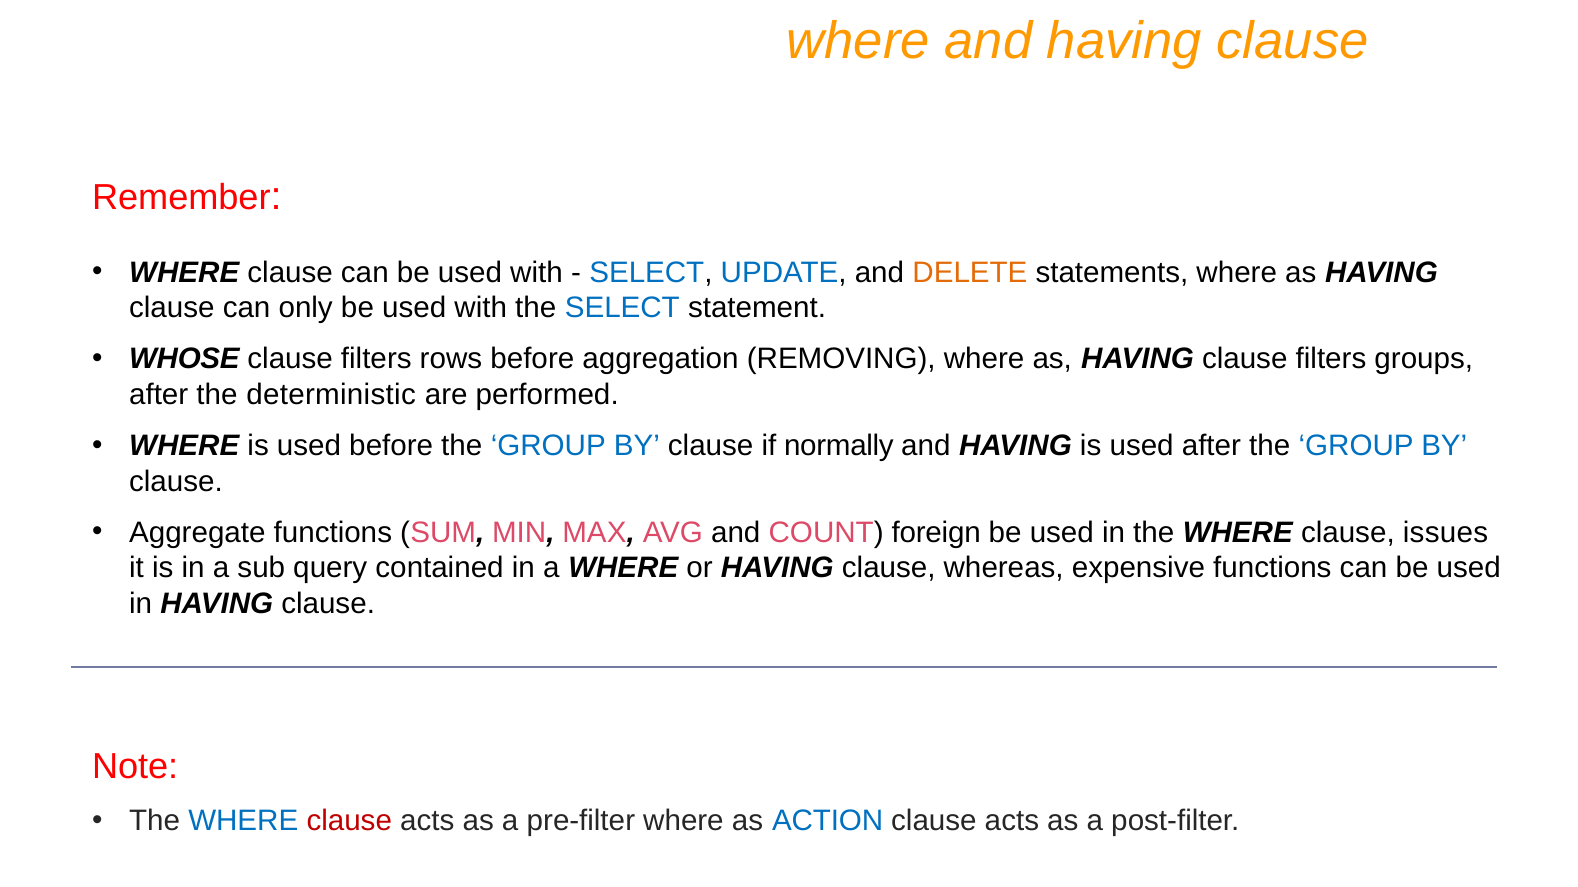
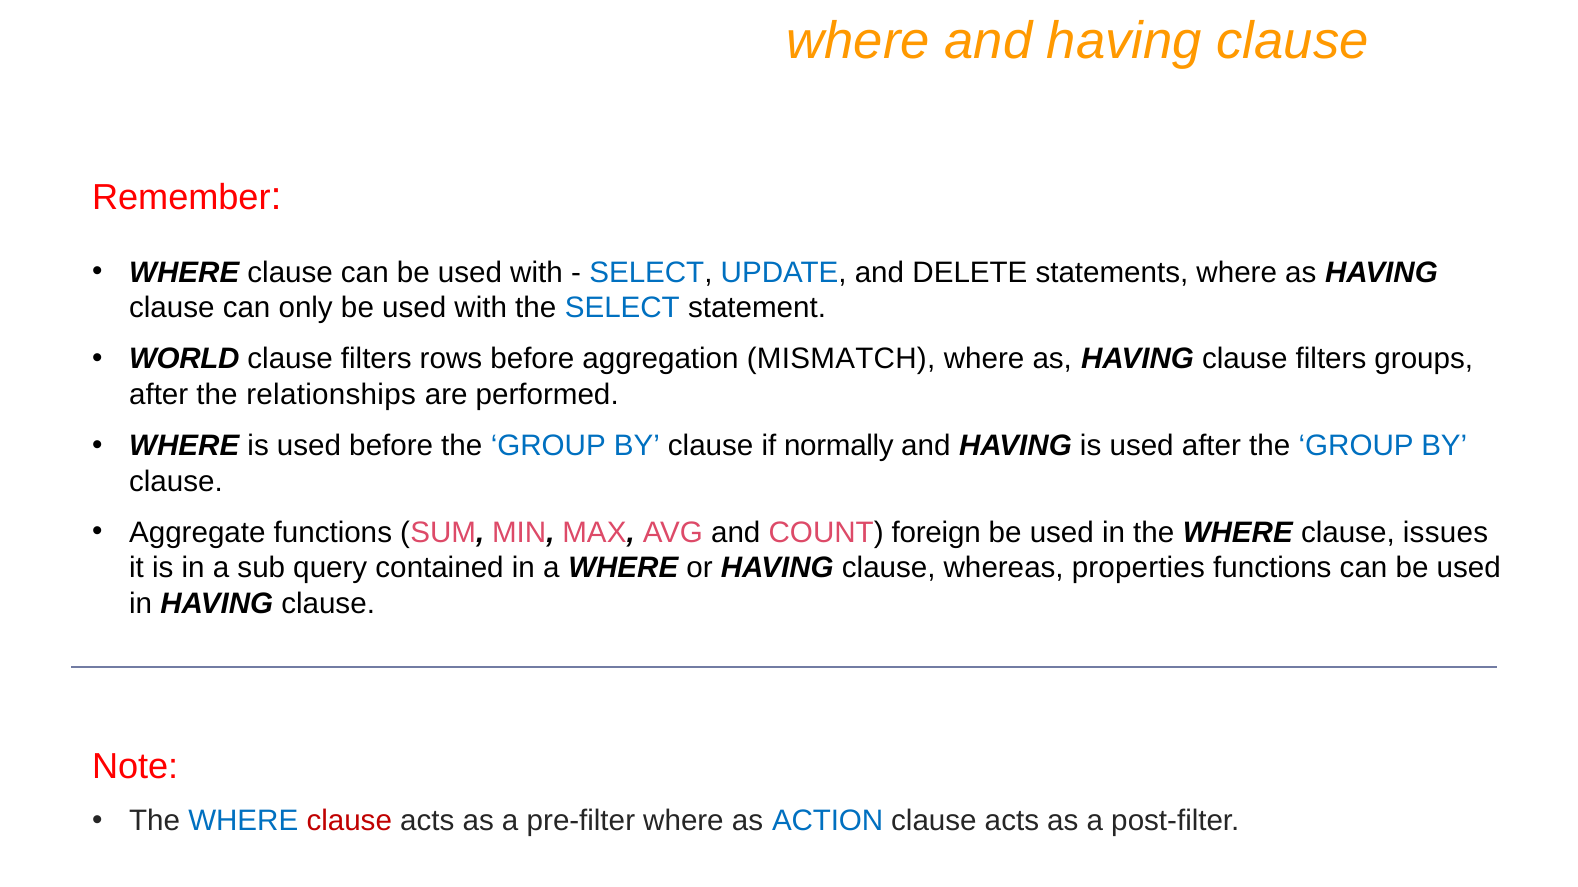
DELETE colour: orange -> black (970, 273)
WHOSE: WHOSE -> WORLD (184, 359)
REMOVING: REMOVING -> MISMATCH (841, 359)
deterministic: deterministic -> relationships (331, 395)
expensive: expensive -> properties (1138, 568)
